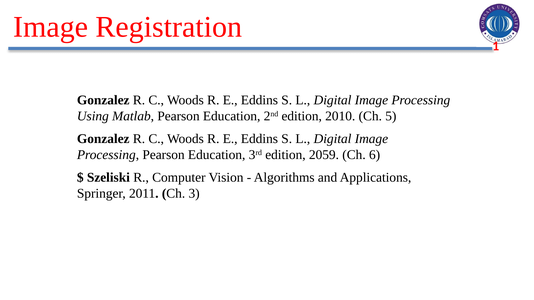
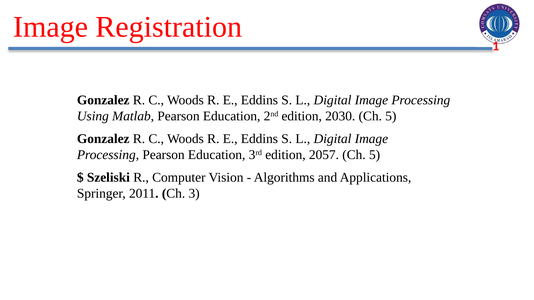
2010: 2010 -> 2030 (340, 116)
2059: 2059 -> 2057 (324, 155)
6: 6 -> 5 (375, 155)
